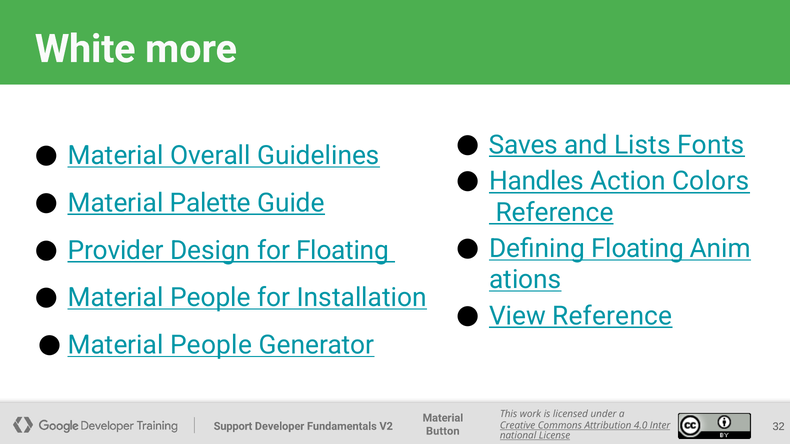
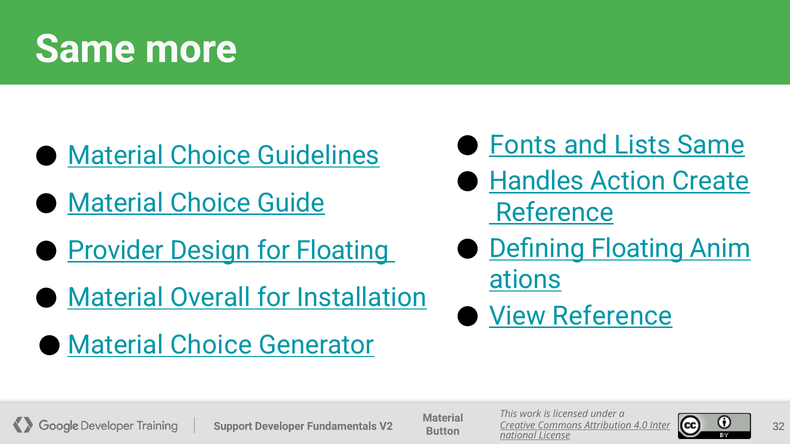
White: White -> Same (85, 49)
Saves: Saves -> Fonts (523, 145)
Lists Fonts: Fonts -> Same (711, 145)
Overall: Overall -> Choice (210, 156)
Colors: Colors -> Create (711, 181)
Palette: Palette -> Choice (210, 203)
People: People -> Overall (210, 298)
People: People -> Choice (211, 345)
